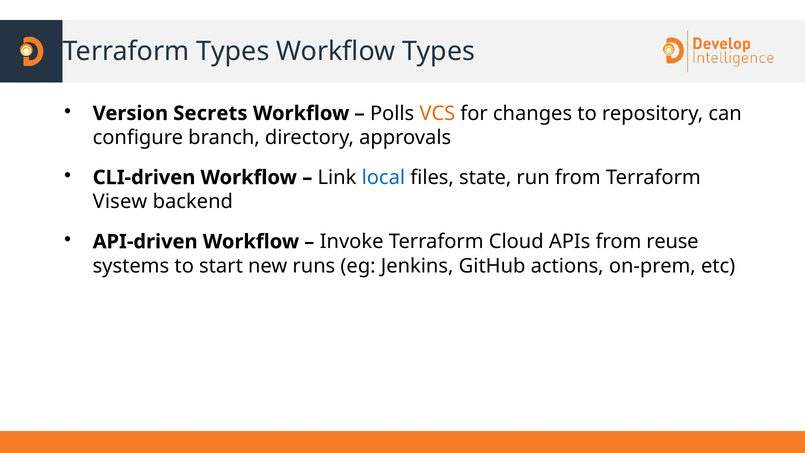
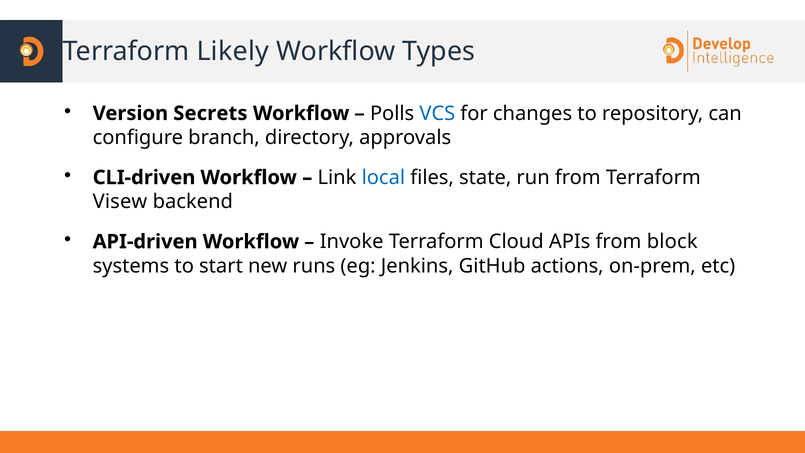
Terraform Types: Types -> Likely (233, 51)
VCS colour: orange -> blue (437, 113)
reuse: reuse -> block (672, 242)
